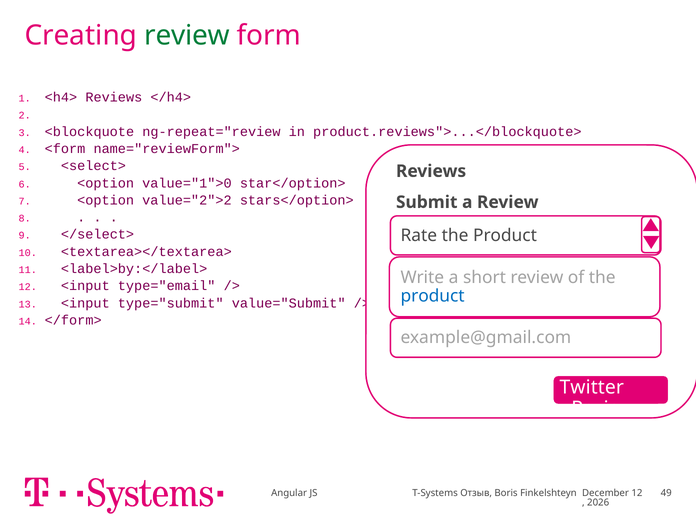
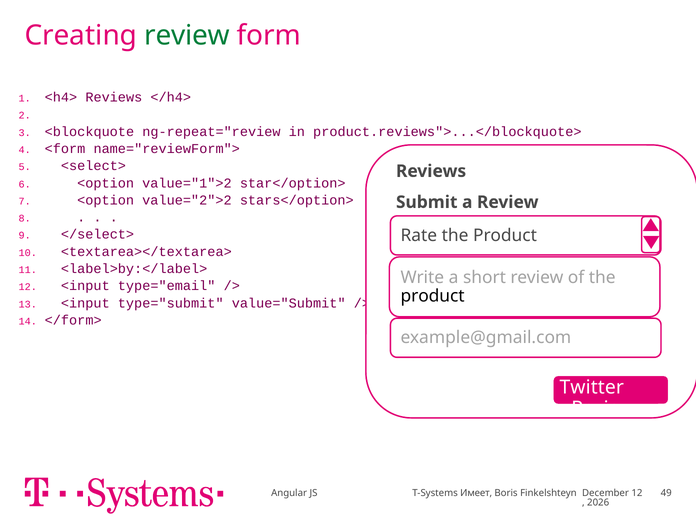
value="1">0: value="1">0 -> value="1">2 (187, 183)
product colour: blue -> black (433, 296)
Отзыв: Отзыв -> Имеет (476, 493)
